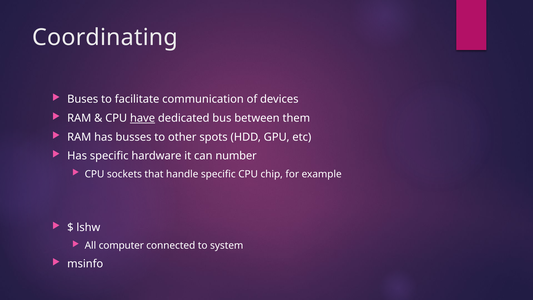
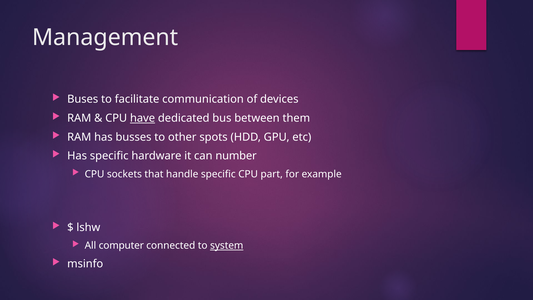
Coordinating: Coordinating -> Management (105, 37)
chip: chip -> part (272, 174)
system underline: none -> present (227, 246)
